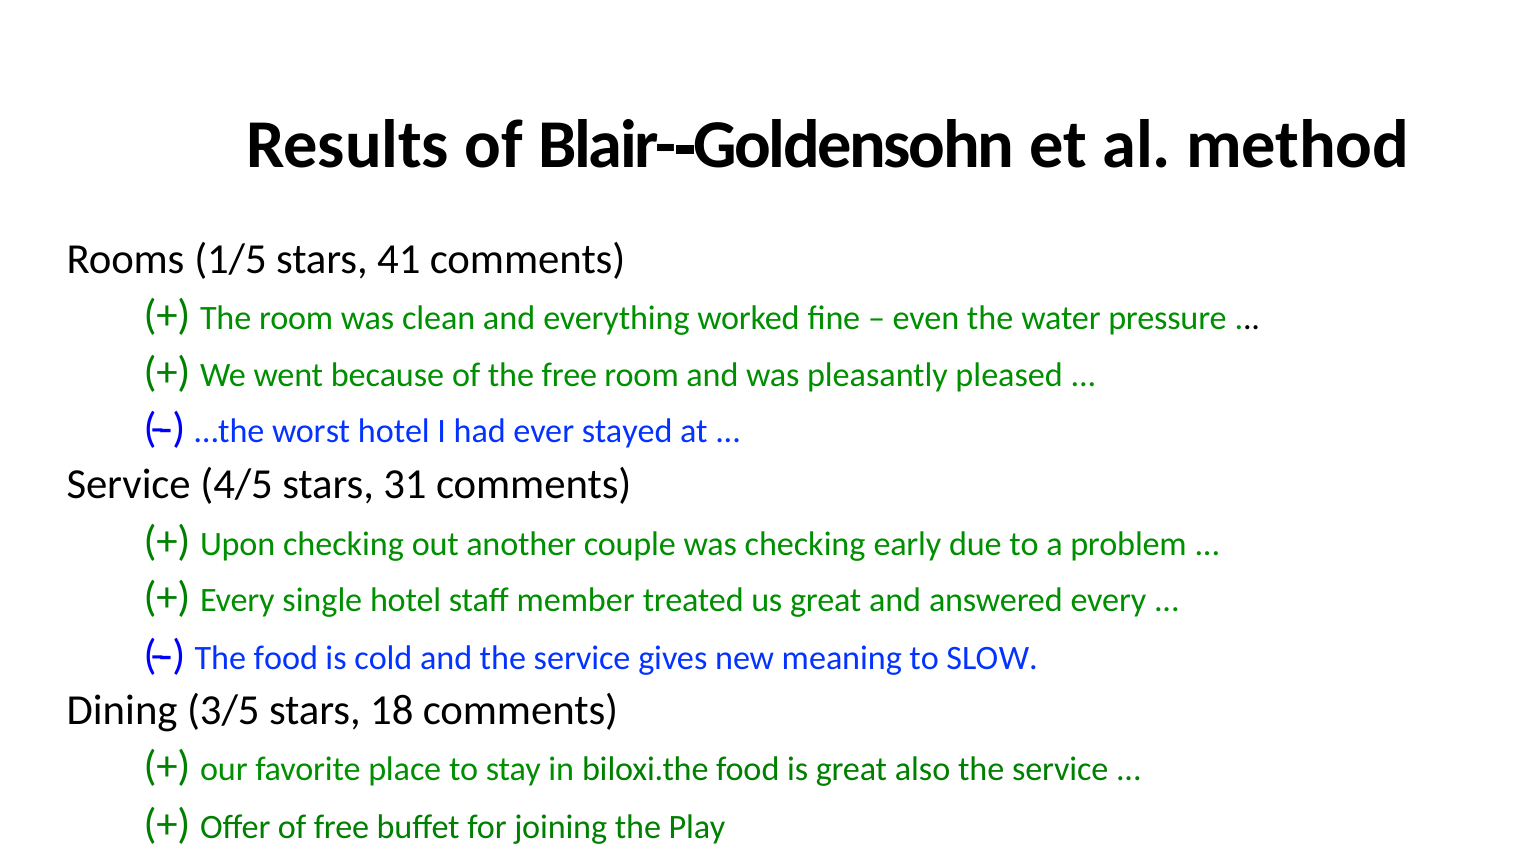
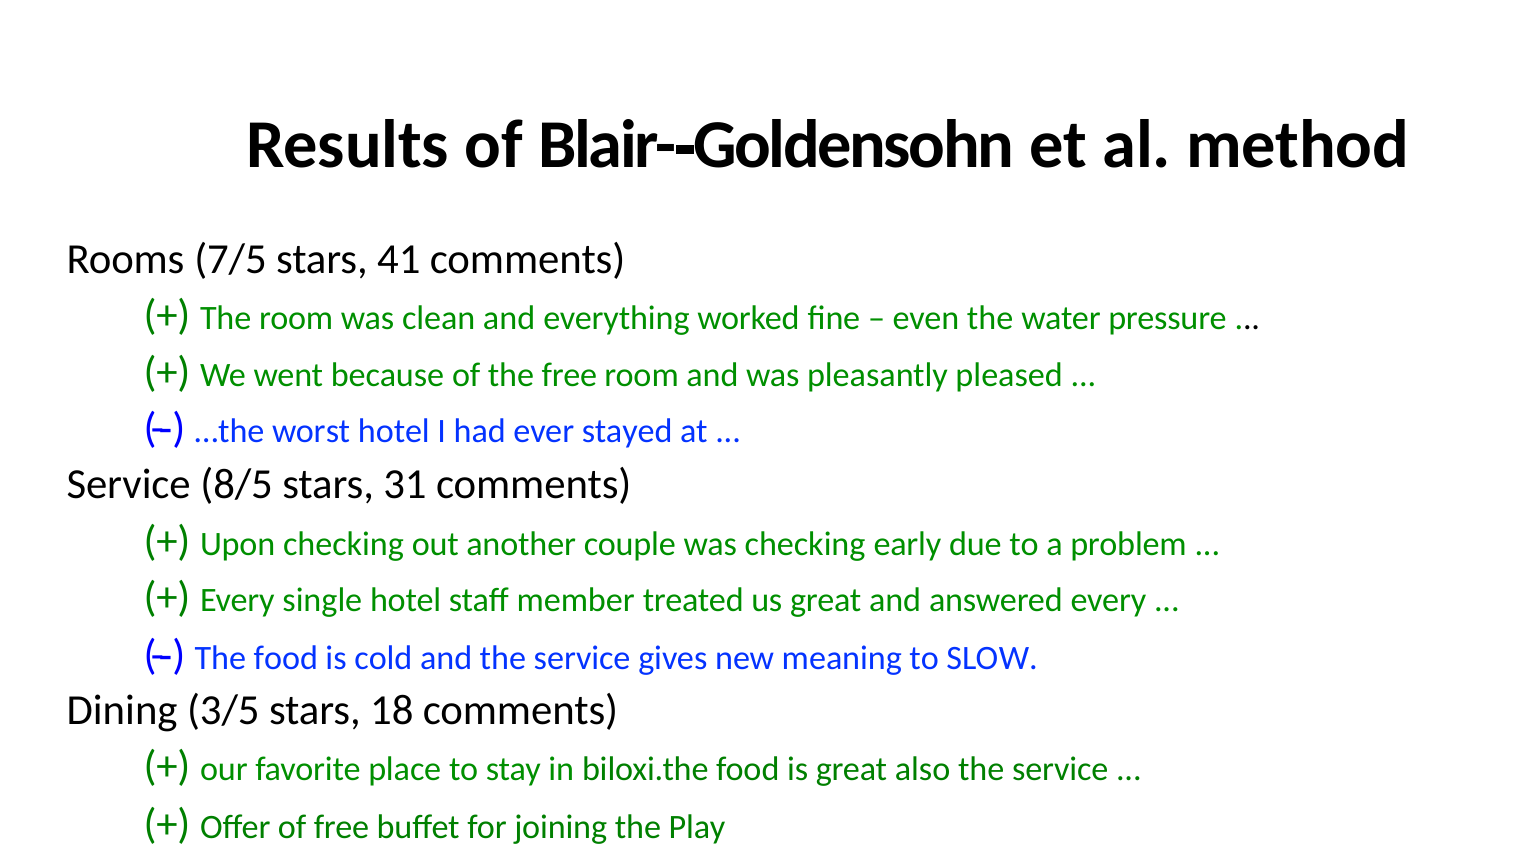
1/5: 1/5 -> 7/5 (230, 260)
4/5: 4/5 -> 8/5 (237, 484)
